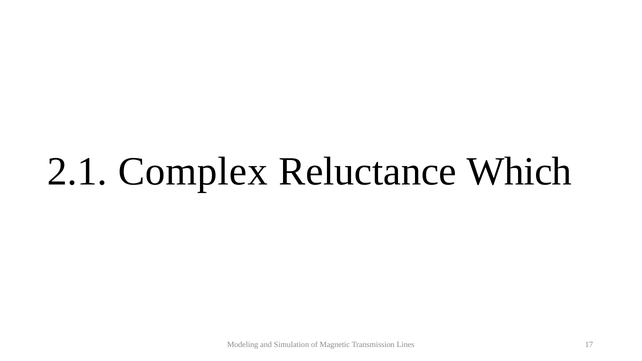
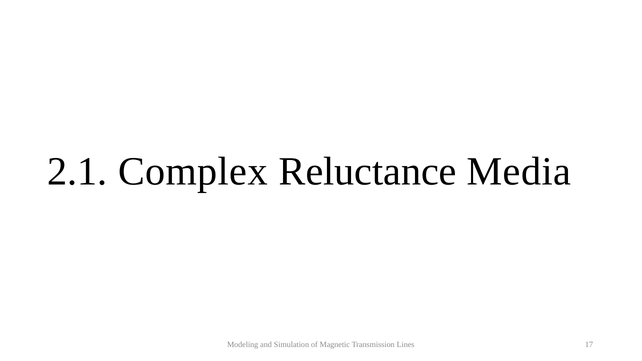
Which: Which -> Media (519, 171)
